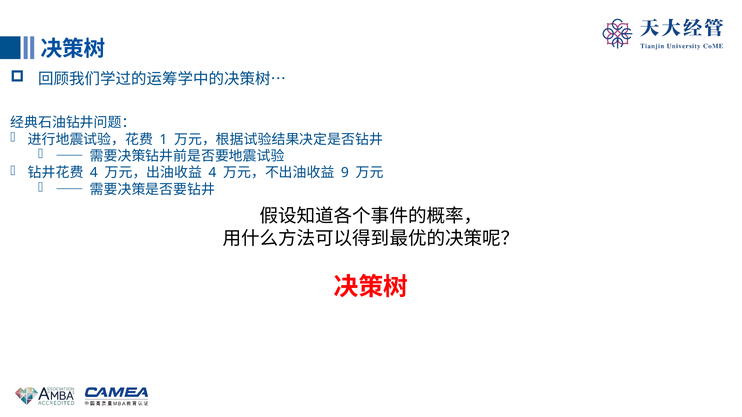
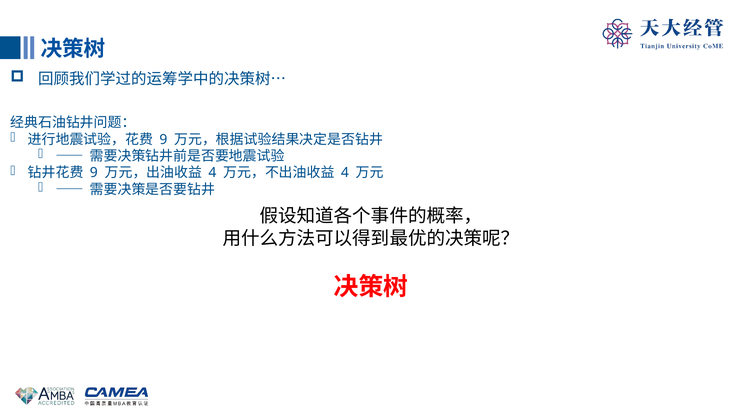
1: 1 -> 9 (163, 140)
4: 4 -> 9 (94, 173)
9: 9 -> 4 (345, 173)
